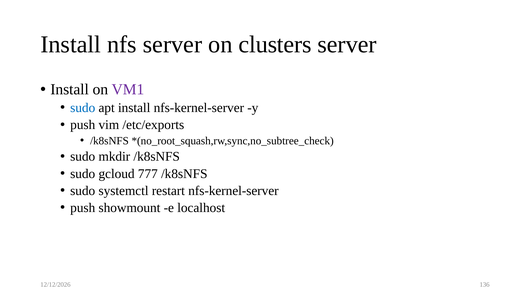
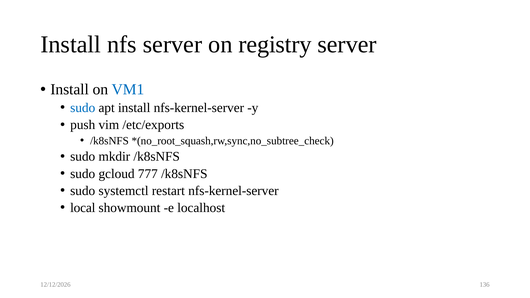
clusters: clusters -> registry (275, 45)
VM1 colour: purple -> blue (128, 90)
push: push -> local (83, 208)
